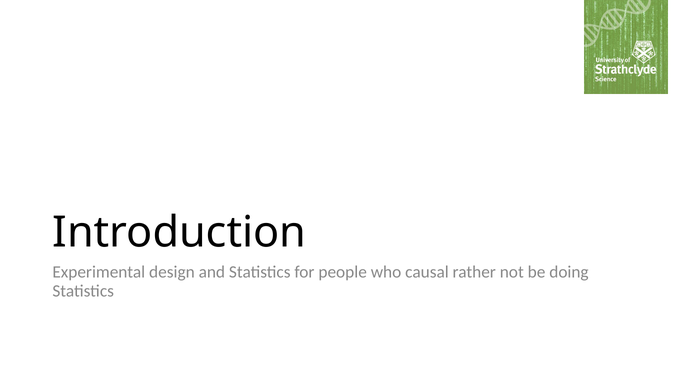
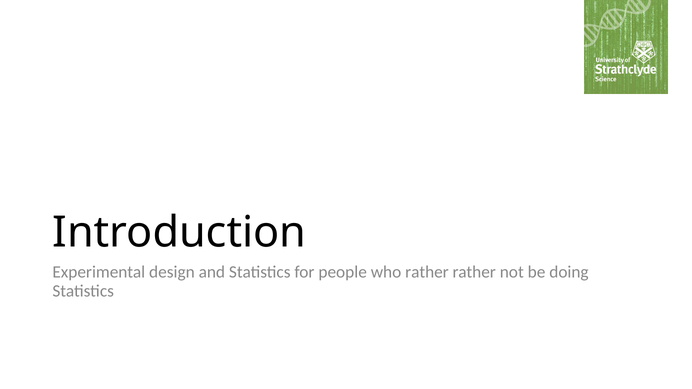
who causal: causal -> rather (427, 272)
